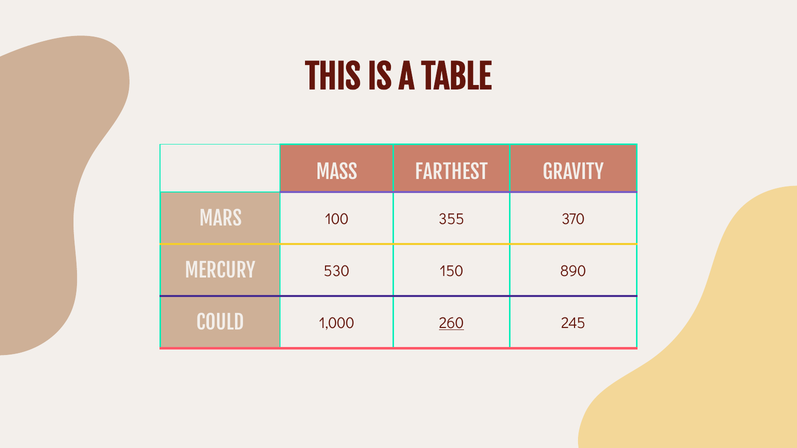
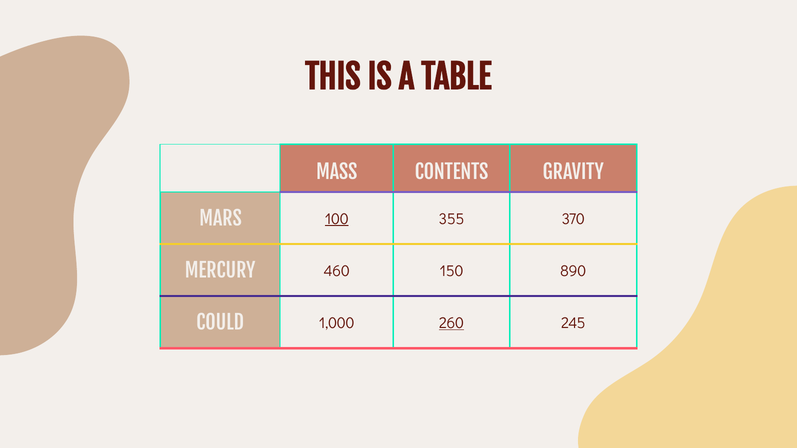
FARTHEST: FARTHEST -> CONTENTS (452, 173)
100 underline: none -> present (337, 219)
530: 530 -> 460 (337, 271)
